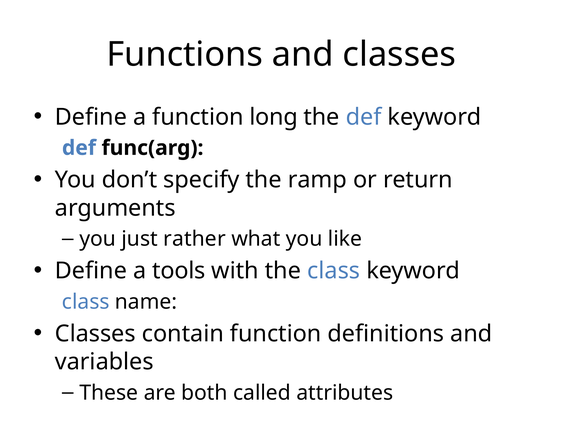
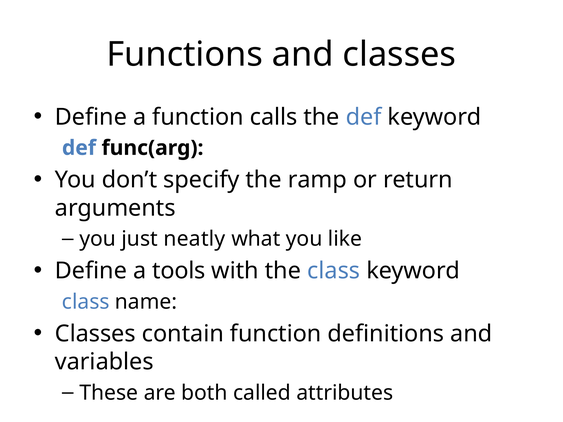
long: long -> calls (274, 117)
rather: rather -> neatly (194, 239)
